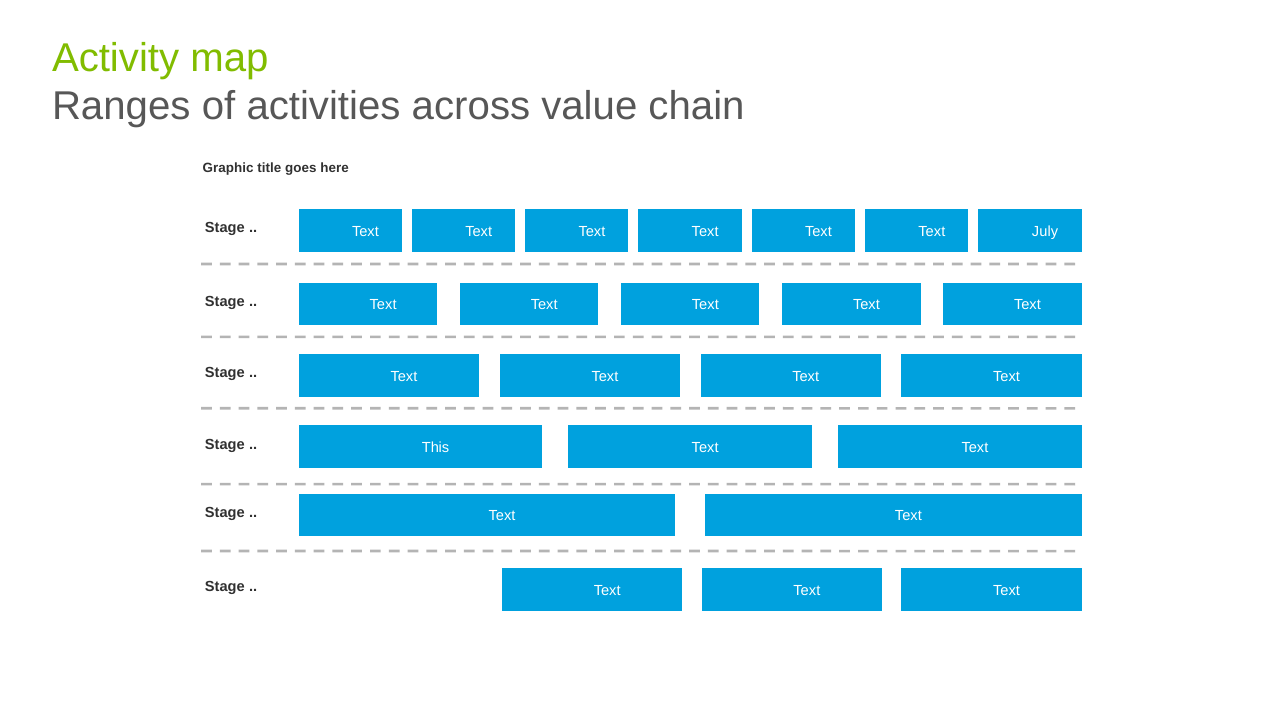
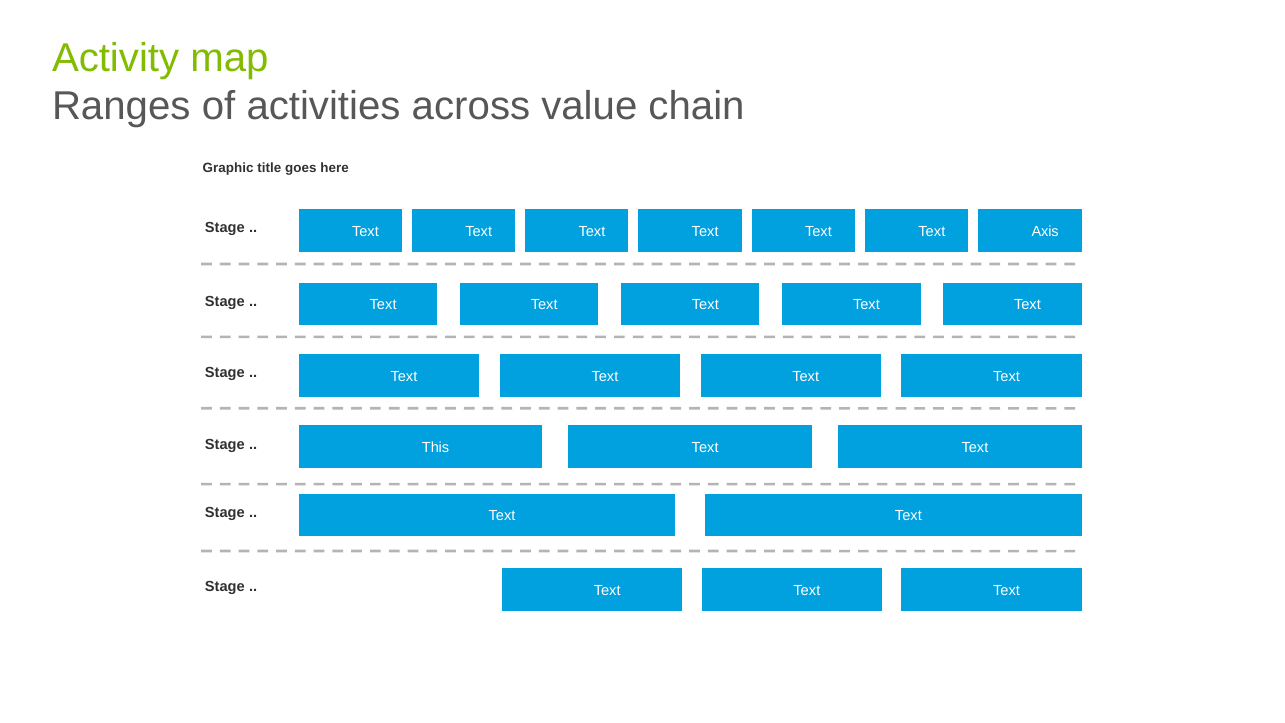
July: July -> Axis (1045, 231)
